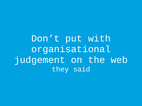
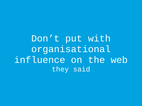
judgement: judgement -> influence (40, 60)
